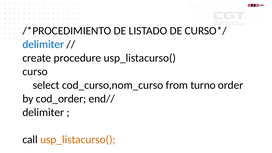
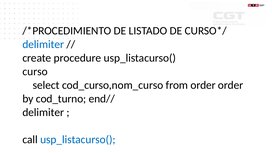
from turno: turno -> order (203, 85)
cod_order: cod_order -> cod_turno (61, 99)
usp_listacurso( colour: orange -> blue (78, 139)
